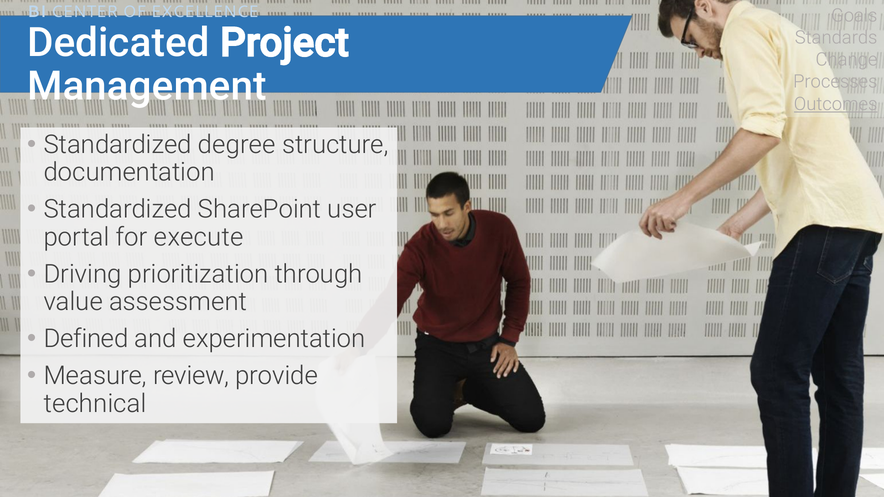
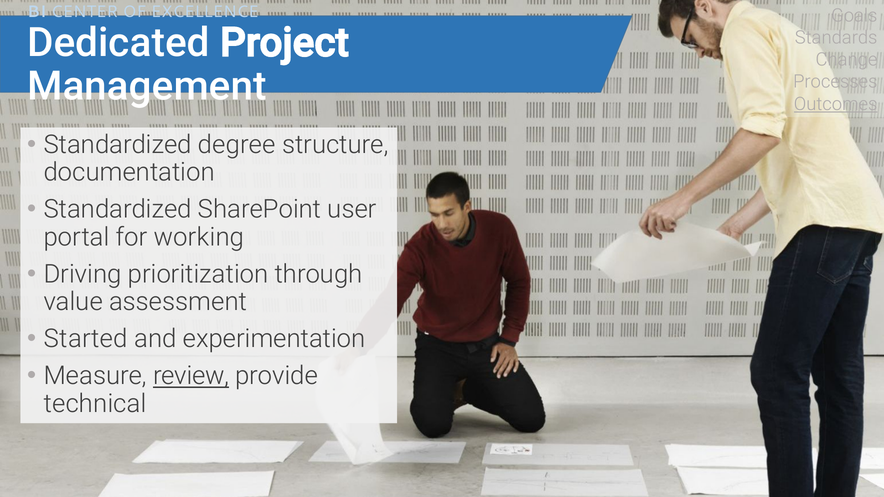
execute: execute -> working (199, 237)
Defined: Defined -> Started (86, 339)
review underline: none -> present (191, 376)
